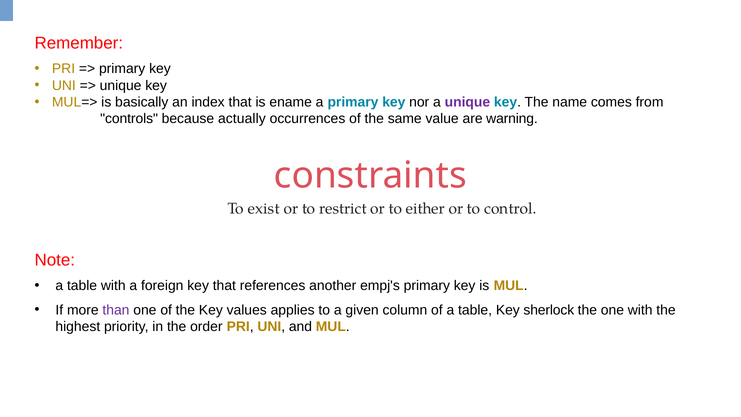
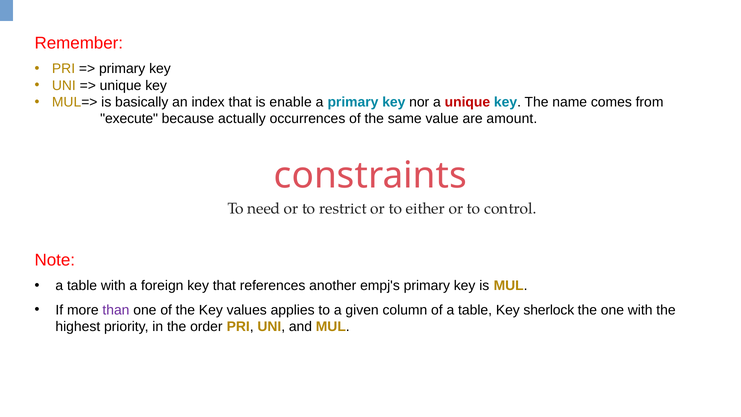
ename: ename -> enable (291, 102)
unique colour: purple -> red (467, 102)
controls: controls -> execute (129, 119)
warning: warning -> amount (512, 119)
exist: exist -> need (264, 208)
